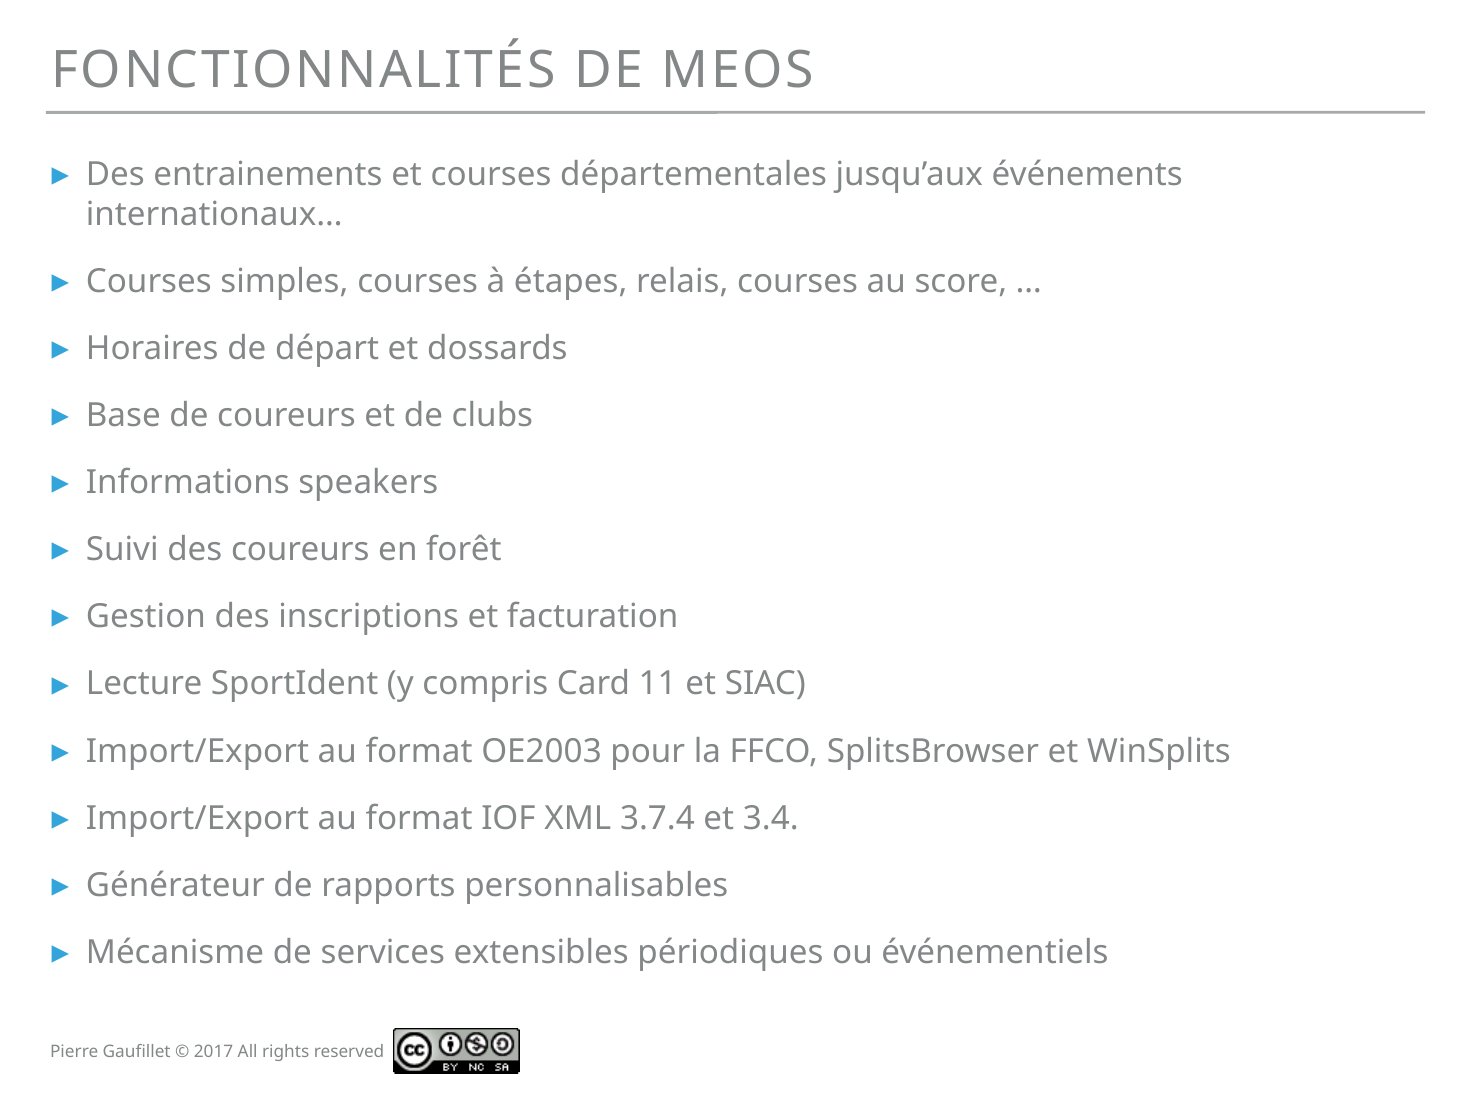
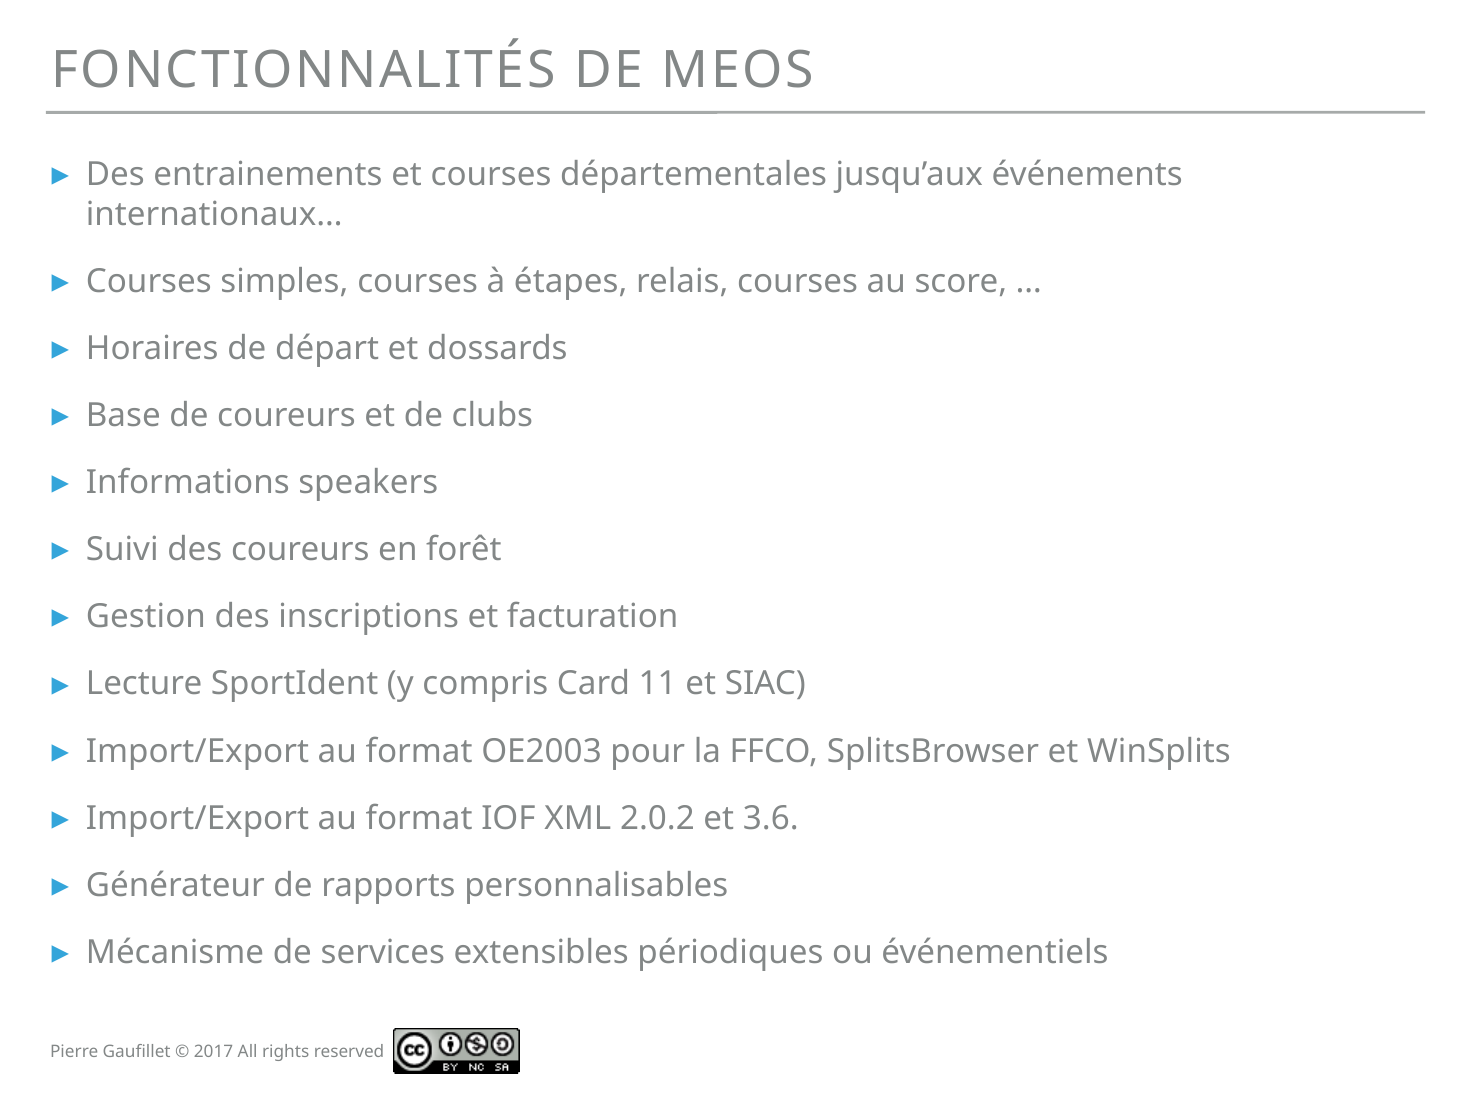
3.7.4: 3.7.4 -> 2.0.2 (657, 818)
3.4: 3.4 -> 3.6 (771, 818)
